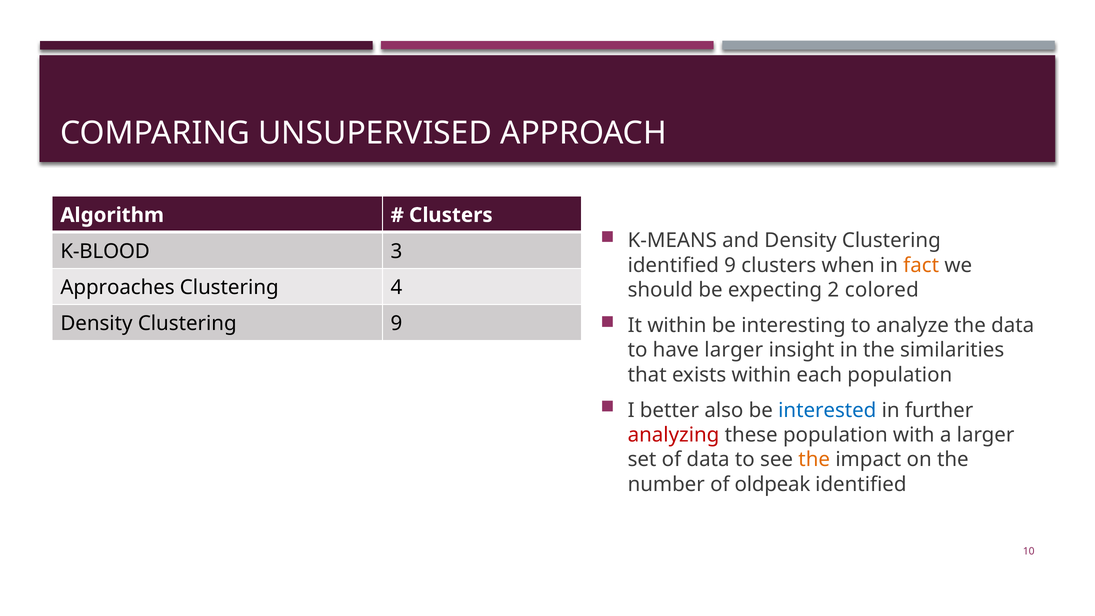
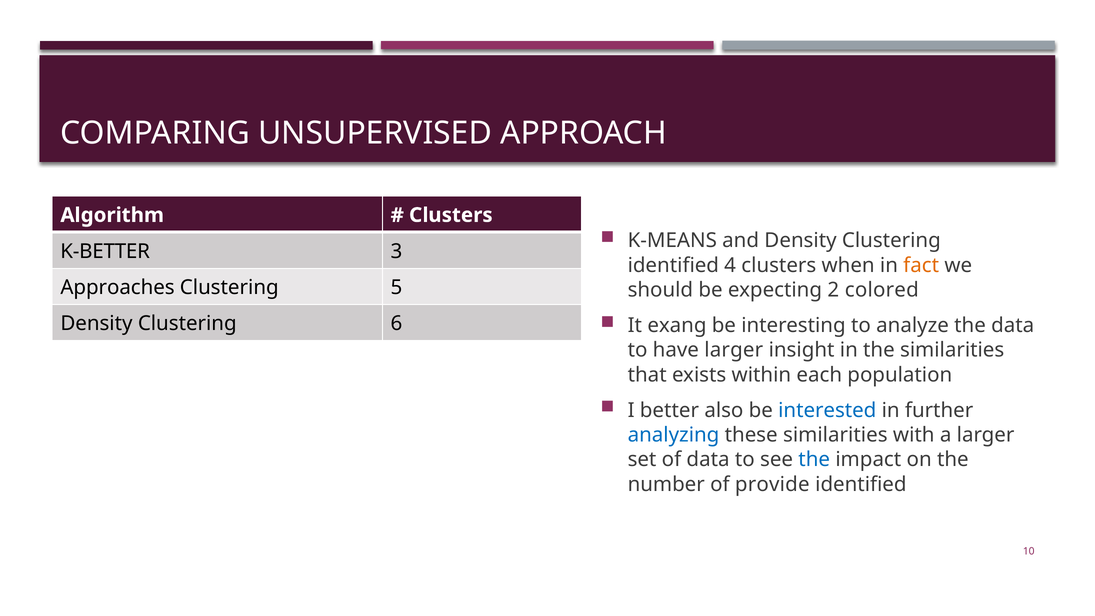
K-BLOOD: K-BLOOD -> K-BETTER (105, 251)
identified 9: 9 -> 4 (730, 265)
4: 4 -> 5 (396, 287)
It within: within -> exang (677, 325)
Clustering 9: 9 -> 6 (396, 324)
analyzing colour: red -> blue (674, 435)
these population: population -> similarities (835, 435)
the colour: orange -> blue (814, 460)
oldpeak: oldpeak -> provide (772, 484)
